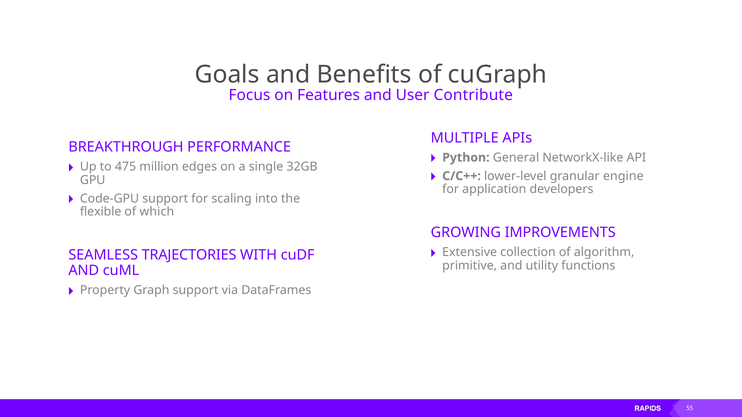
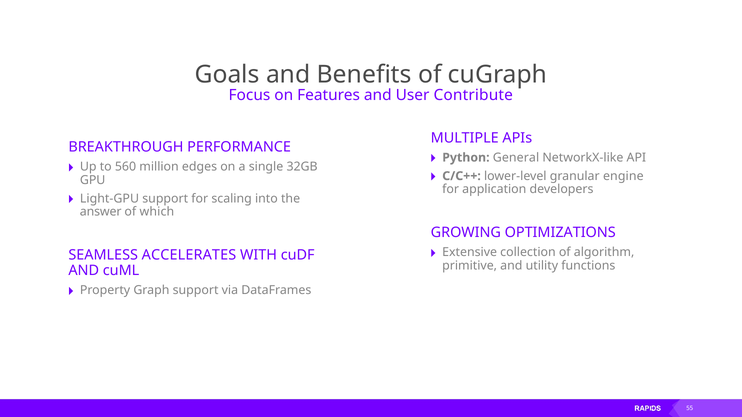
475: 475 -> 560 (126, 167)
Code-GPU: Code-GPU -> Light-GPU (109, 199)
flexible: flexible -> answer (101, 212)
IMPROVEMENTS: IMPROVEMENTS -> OPTIMIZATIONS (560, 233)
TRAJECTORIES: TRAJECTORIES -> ACCELERATES (189, 255)
